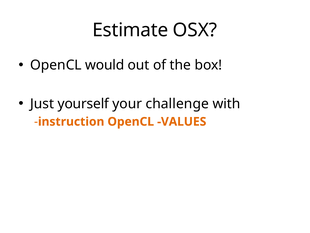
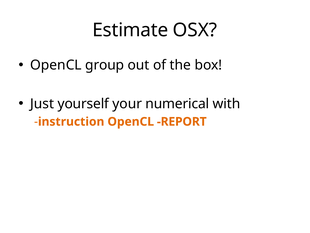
would: would -> group (105, 65)
challenge: challenge -> numerical (177, 104)
VALUES: VALUES -> REPORT (182, 121)
